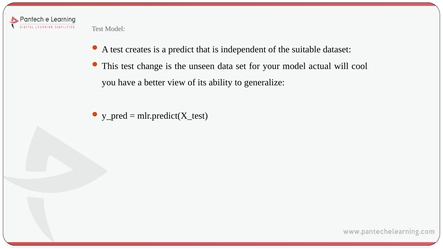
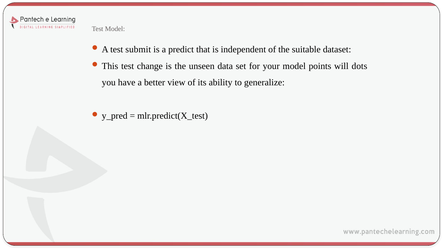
creates: creates -> submit (138, 49)
actual: actual -> points (320, 66)
cool: cool -> dots (359, 66)
